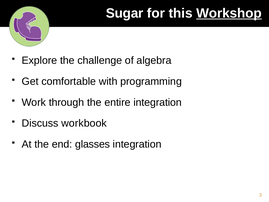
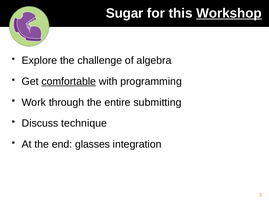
comfortable underline: none -> present (69, 81)
entire integration: integration -> submitting (158, 102)
workbook: workbook -> technique (84, 123)
